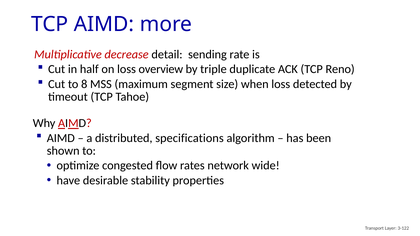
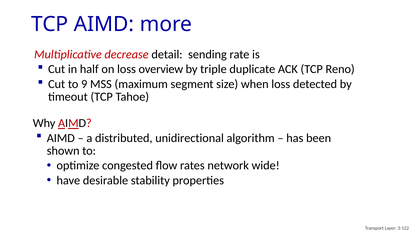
8: 8 -> 9 (84, 84)
specifications: specifications -> unidirectional (190, 138)
